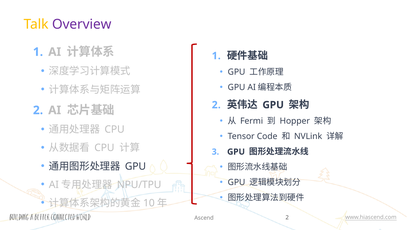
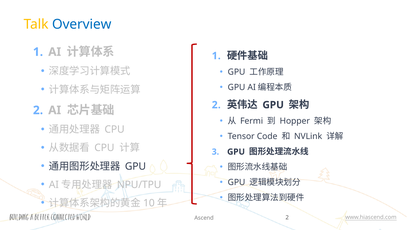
Overview colour: purple -> blue (82, 24)
